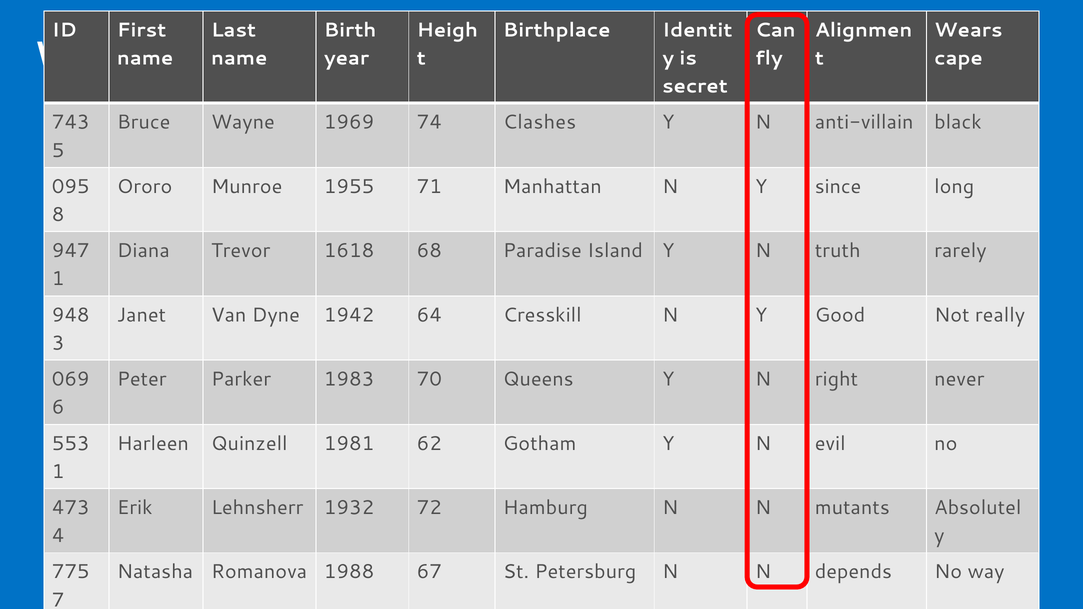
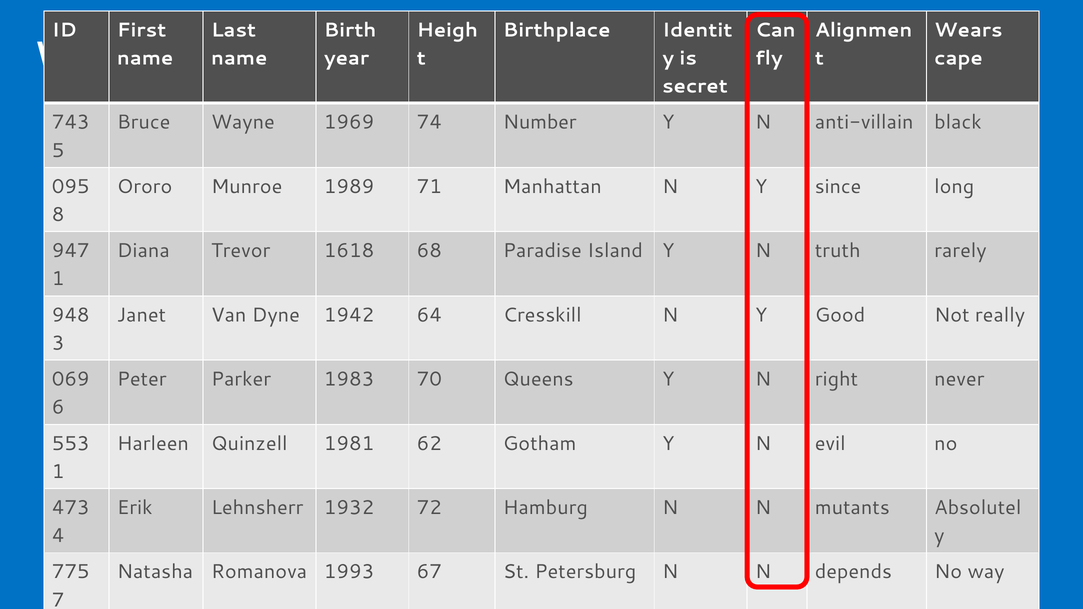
74 Clashes: Clashes -> Number (540, 122)
1955: 1955 -> 1989 (349, 187)
1988: 1988 -> 1993 (349, 572)
